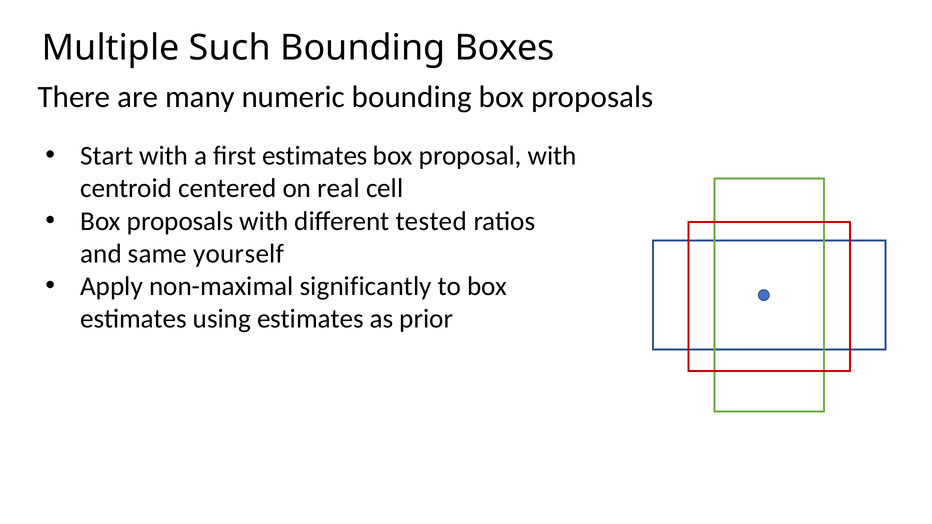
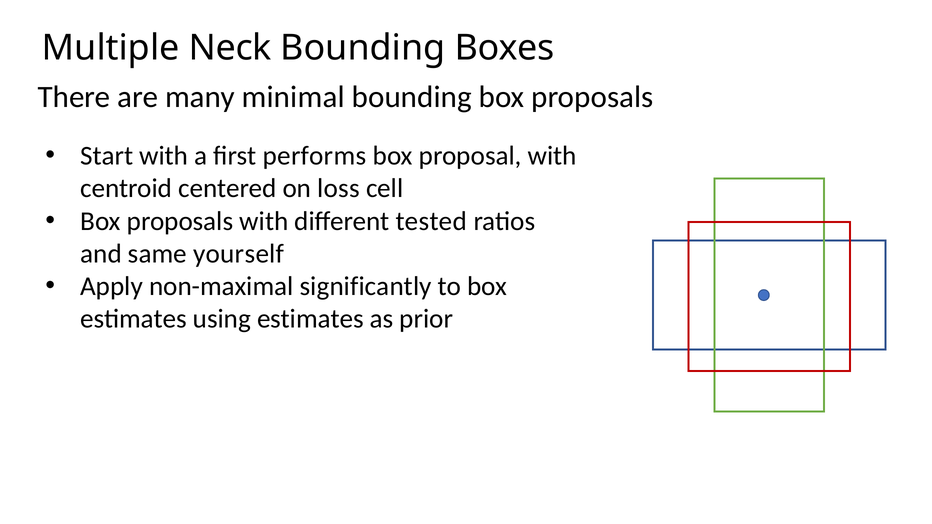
Such: Such -> Neck (230, 48)
numeric: numeric -> minimal (293, 97)
first estimates: estimates -> performs (314, 156)
real: real -> loss (338, 189)
